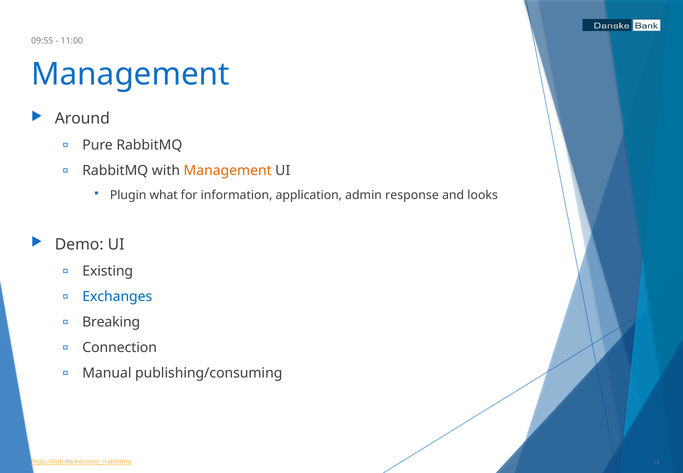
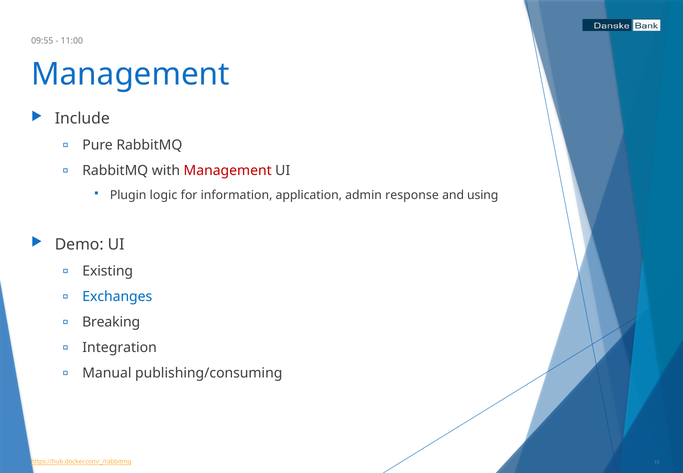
Around: Around -> Include (82, 119)
Management colour: orange -> red (228, 171)
what: what -> logic (164, 195)
looks: looks -> using (483, 195)
Connection: Connection -> Integration (120, 348)
